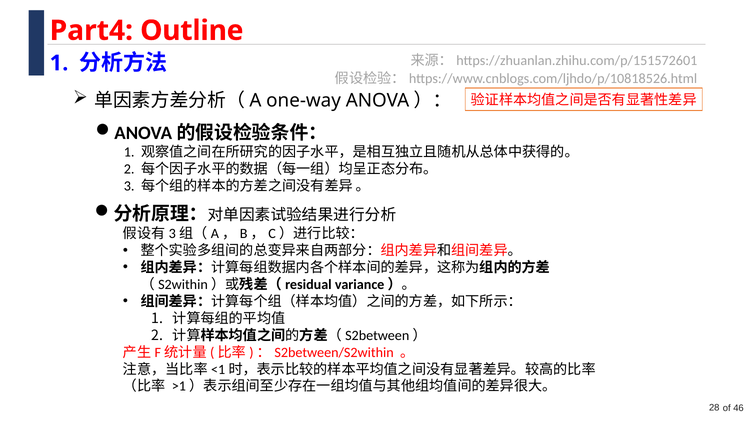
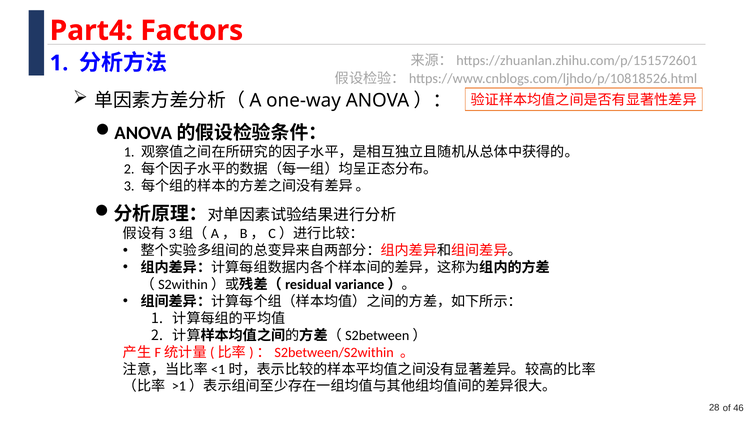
Outline: Outline -> Factors (192, 31)
